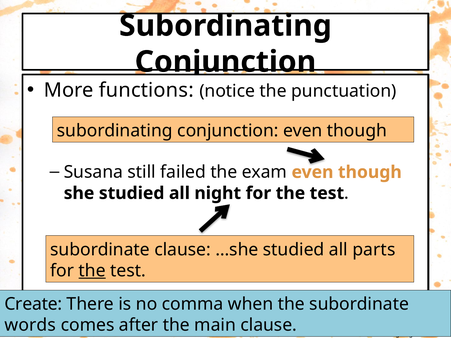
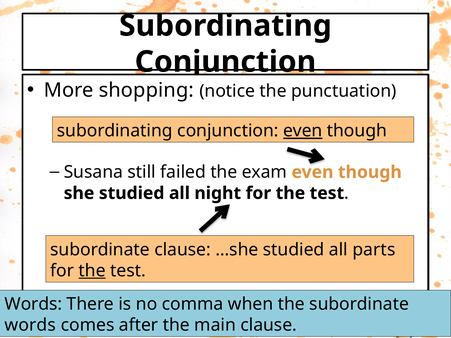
functions: functions -> shopping (146, 90)
even underline: none -> present (303, 131)
Create: Create -> Words (33, 304)
